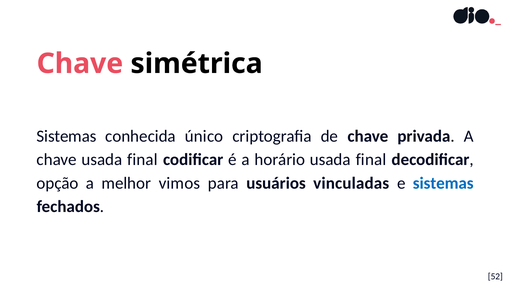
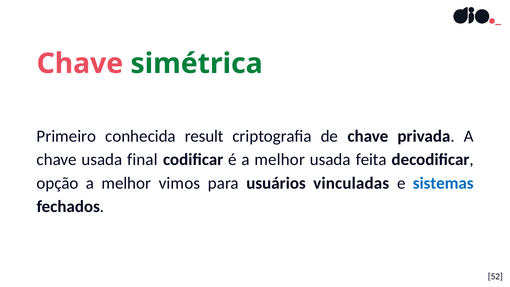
simétrica colour: black -> green (197, 64)
Sistemas: Sistemas -> Primeiro (66, 136)
único: único -> result (204, 136)
é a horário: horário -> melhor (280, 160)
final: final -> feita (371, 160)
